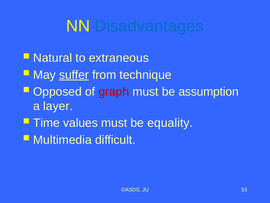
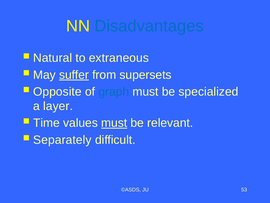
technique: technique -> supersets (146, 75)
Opposed: Opposed -> Opposite (57, 91)
graph colour: red -> blue (114, 91)
assumption: assumption -> specialized (208, 91)
must underline: none -> present (114, 123)
equality: equality -> relevant (170, 123)
Multimedia: Multimedia -> Separately (62, 139)
